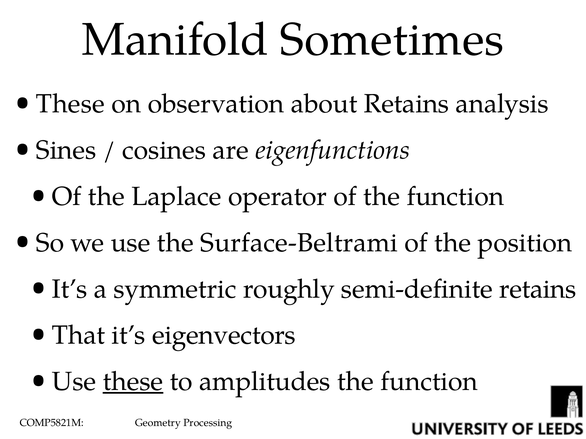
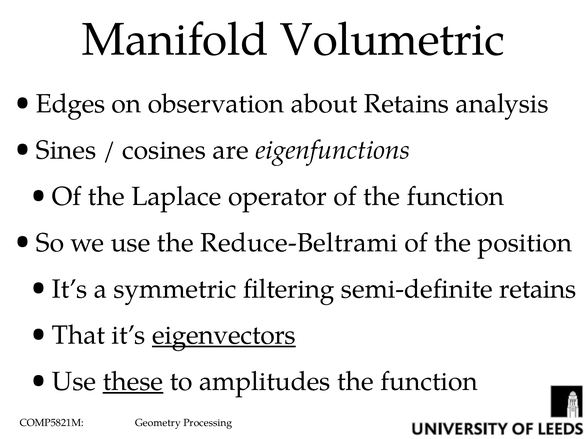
Sometimes: Sometimes -> Volumetric (392, 40)
These: These -> Edges (71, 104)
Surface-Beltrami: Surface-Beltrami -> Reduce-Beltrami (299, 243)
roughly: roughly -> filtering (289, 289)
eigenvectors underline: none -> present (224, 336)
